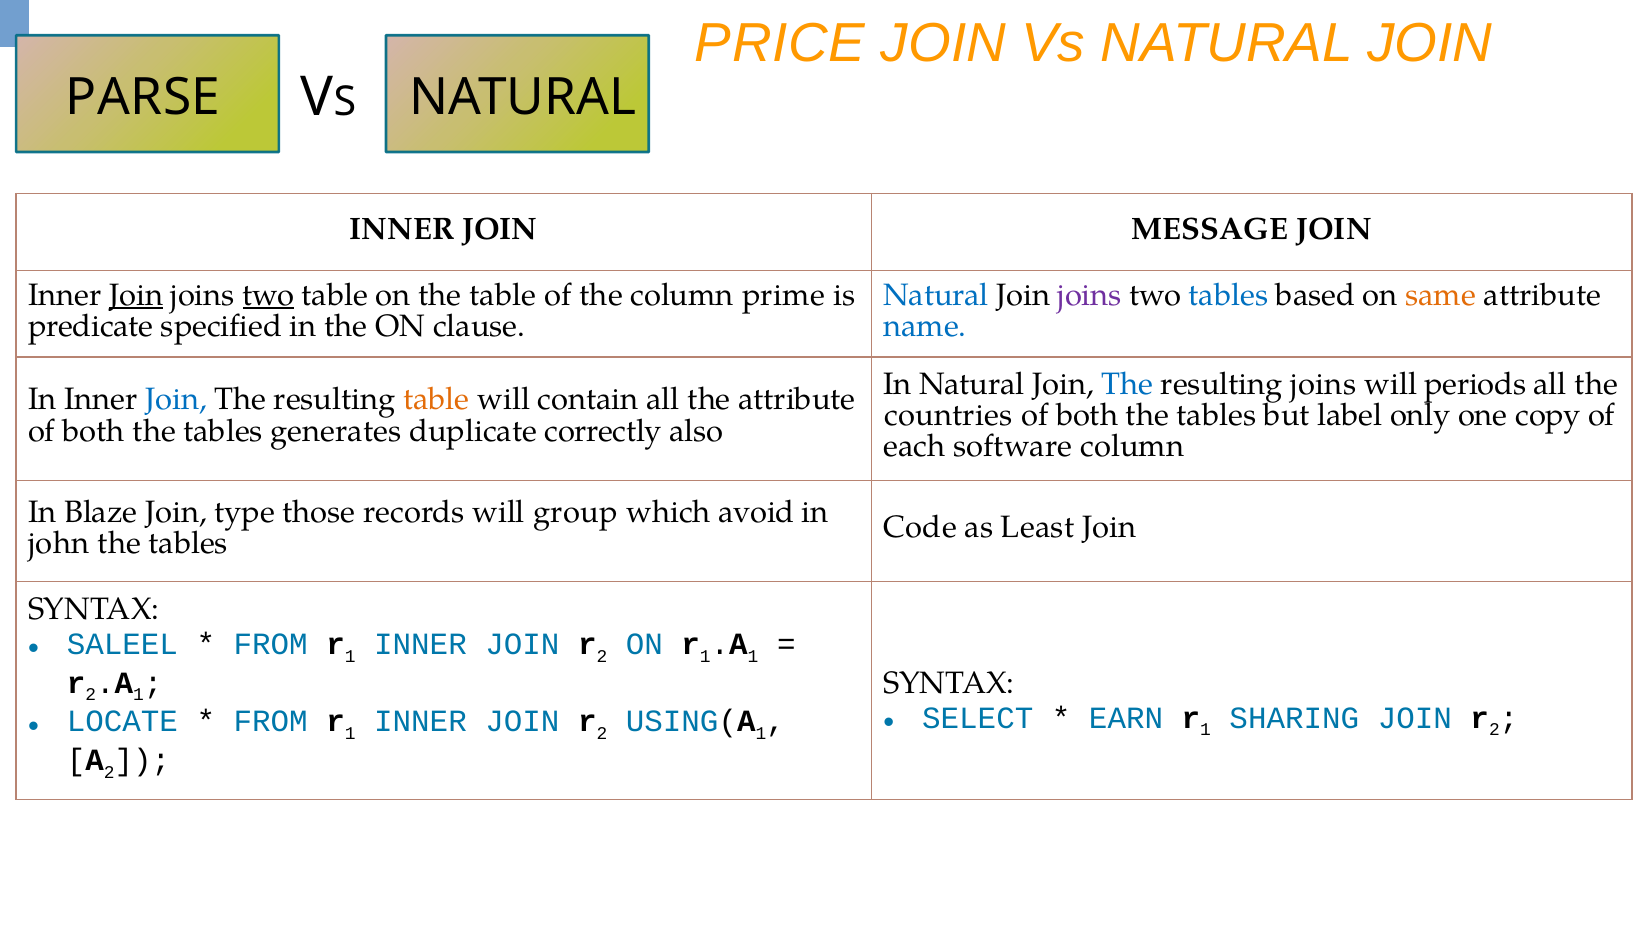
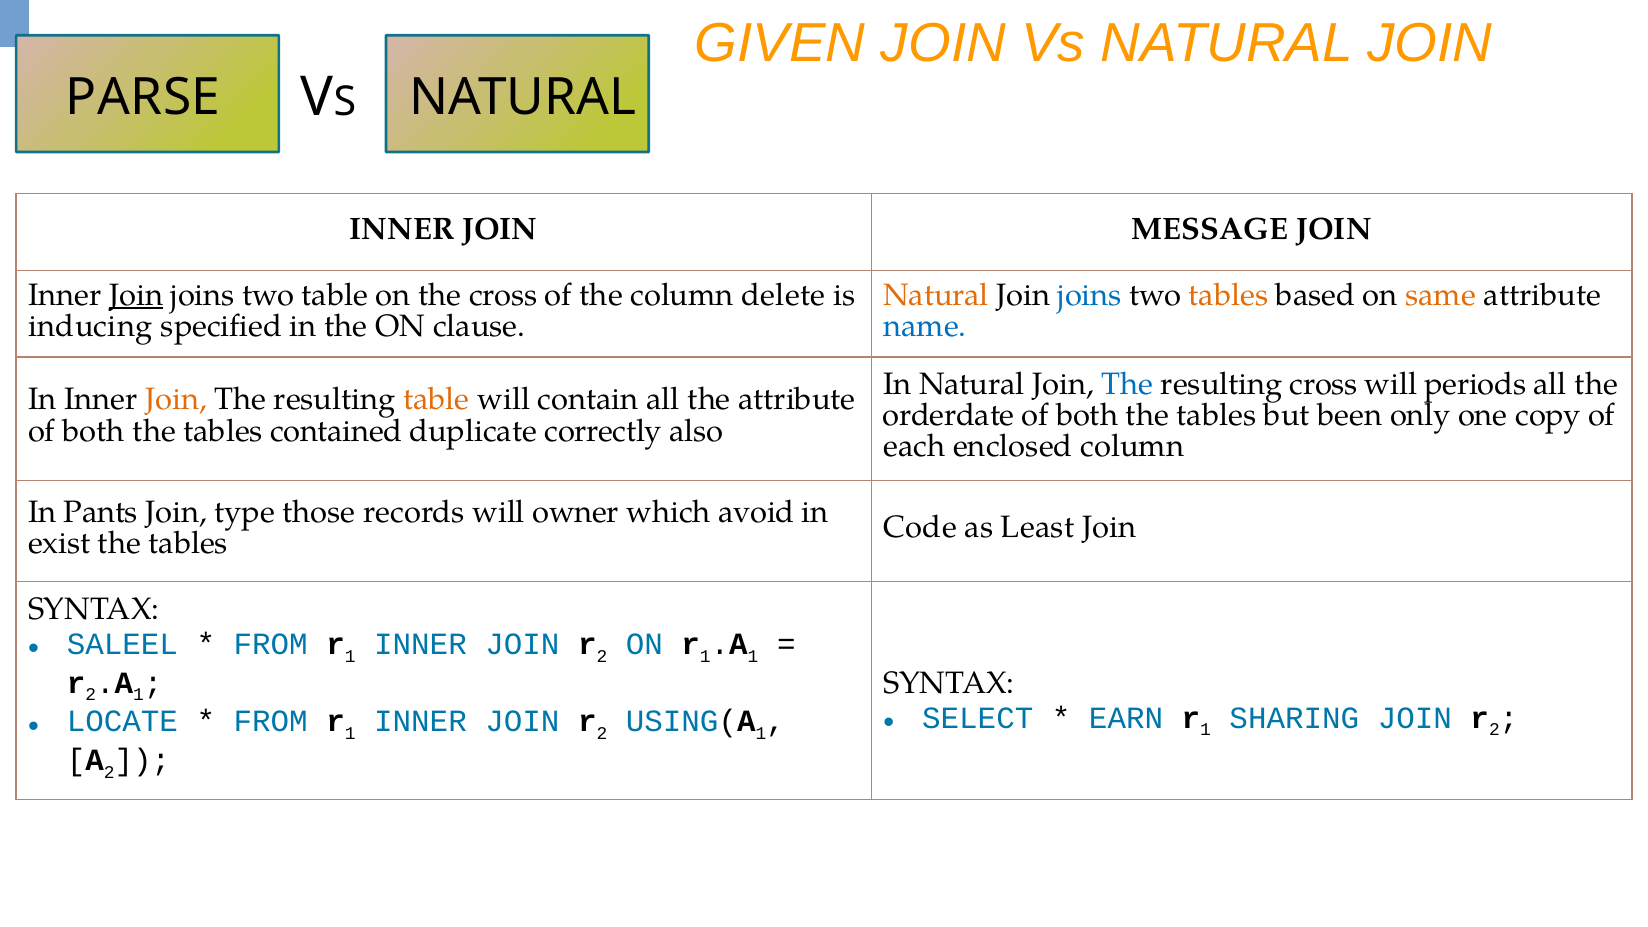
PRICE: PRICE -> GIVEN (780, 43)
two underline: present -> none (268, 295)
the table: table -> cross (503, 295)
prime: prime -> delete (784, 295)
Natural colour: blue -> orange (936, 295)
joins colour: purple -> blue (1090, 295)
tables colour: blue -> orange (1229, 295)
predicate: predicate -> inducing (90, 326)
resulting joins: joins -> cross (1324, 384)
Join colour: blue -> orange (176, 400)
countries: countries -> orderdate (949, 415)
label: label -> been (1350, 415)
generates: generates -> contained (336, 431)
software: software -> enclosed (1013, 446)
Blaze: Blaze -> Pants (101, 512)
group: group -> owner (576, 512)
john: john -> exist (59, 543)
